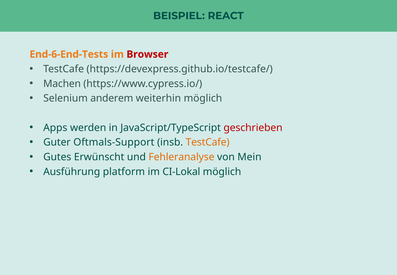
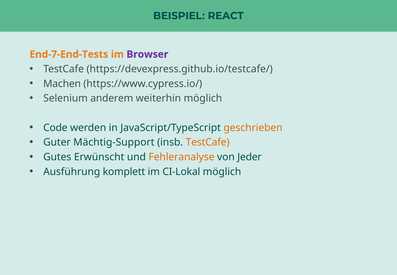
End-6-End-Tests: End-6-End-Tests -> End-7-End-Tests (69, 54)
Browser colour: red -> purple (147, 54)
Apps: Apps -> Code (55, 128)
geschrieben colour: red -> orange (253, 128)
Oftmals-Support: Oftmals-Support -> Mächtig-Support (114, 142)
Mein: Mein -> Jeder (250, 157)
platform: platform -> komplett (124, 172)
